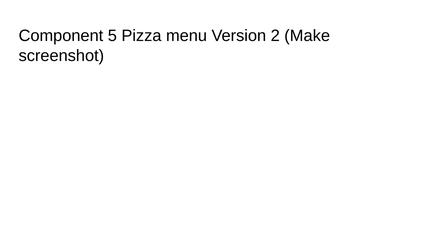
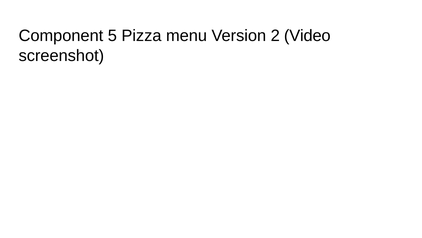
Make: Make -> Video (307, 36)
